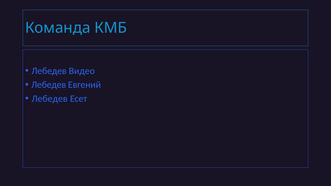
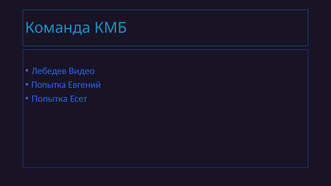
Лебедев: Лебедев -> Попытка (49, 85)
Лебедев: Лебедев -> Попытка (50, 99)
